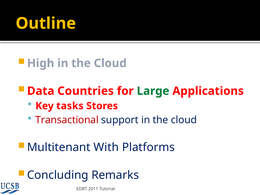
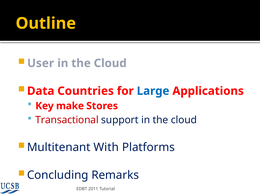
High: High -> User (41, 63)
Large colour: green -> blue (153, 91)
tasks: tasks -> make (70, 106)
